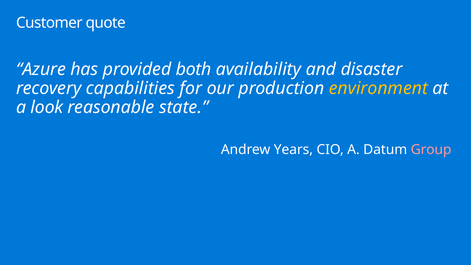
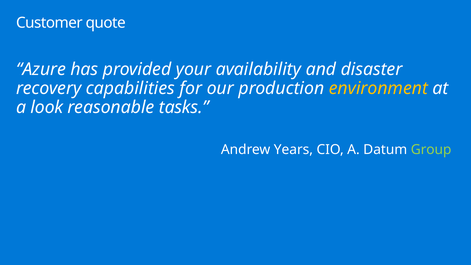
both: both -> your (194, 69)
state: state -> tasks (184, 107)
Group colour: pink -> light green (431, 150)
